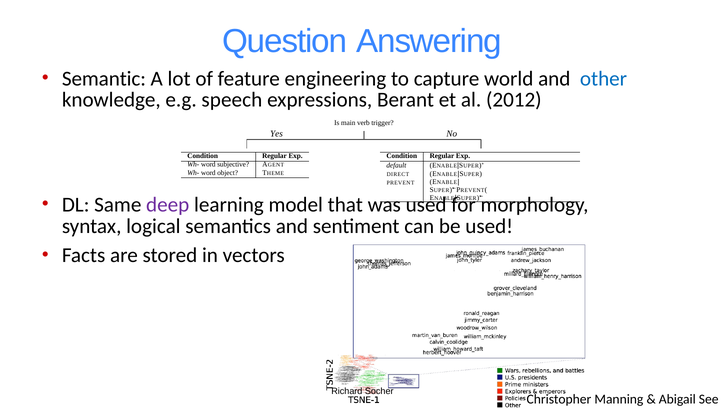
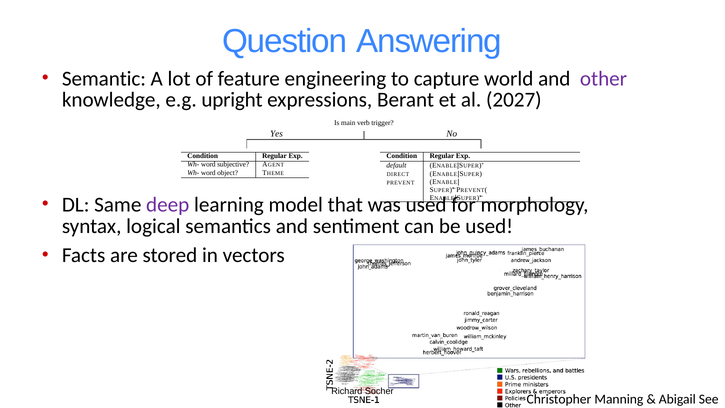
other colour: blue -> purple (604, 79)
speech: speech -> upright (232, 100)
2012: 2012 -> 2027 (514, 100)
